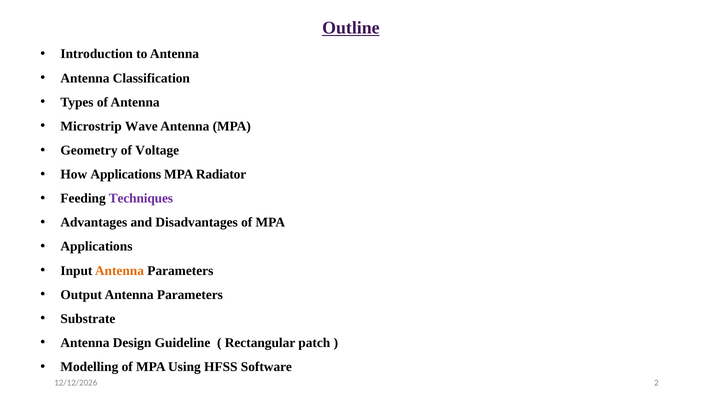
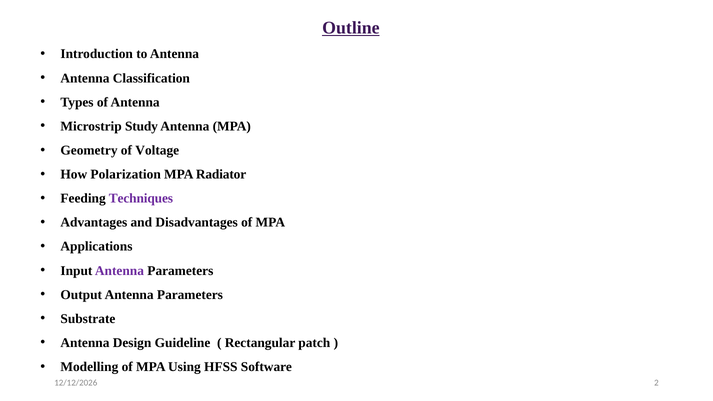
Wave: Wave -> Study (141, 126)
How Applications: Applications -> Polarization (126, 174)
Antenna colour: orange -> purple (119, 271)
